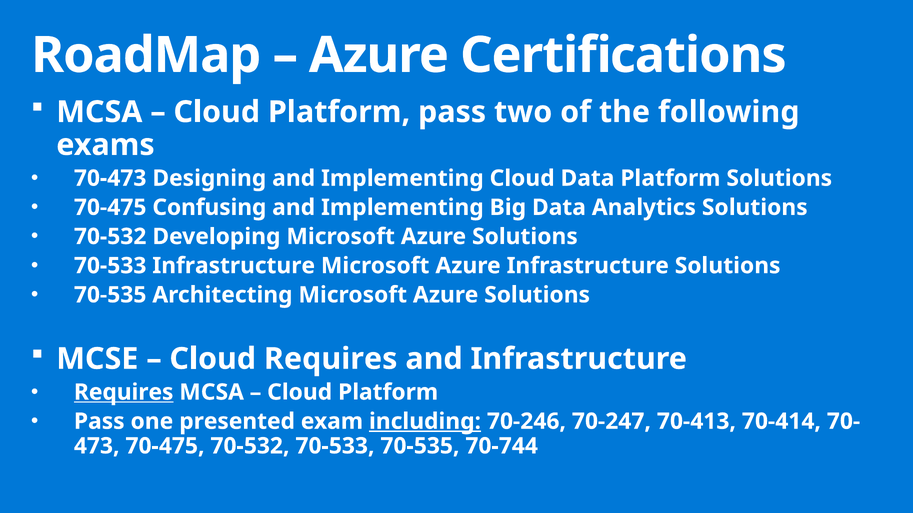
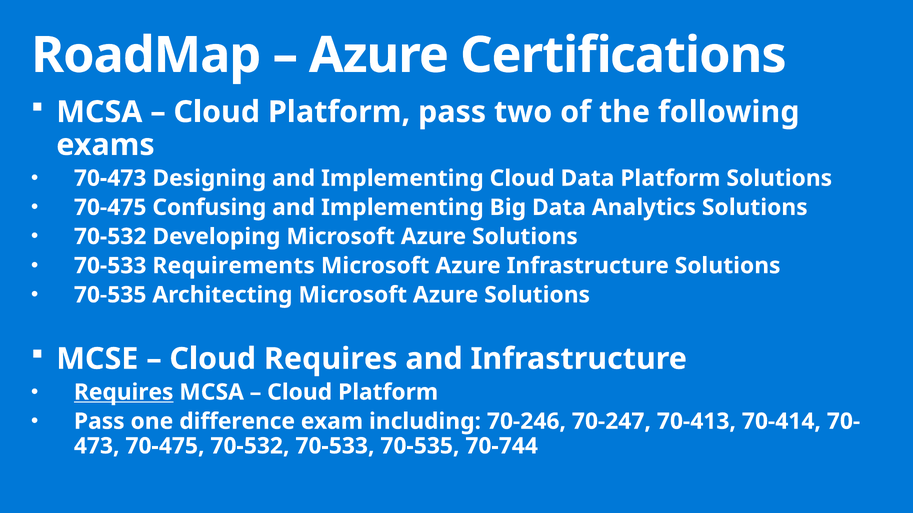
70-533 Infrastructure: Infrastructure -> Requirements (234, 266)
presented: presented -> difference (237, 422)
including underline: present -> none (425, 422)
